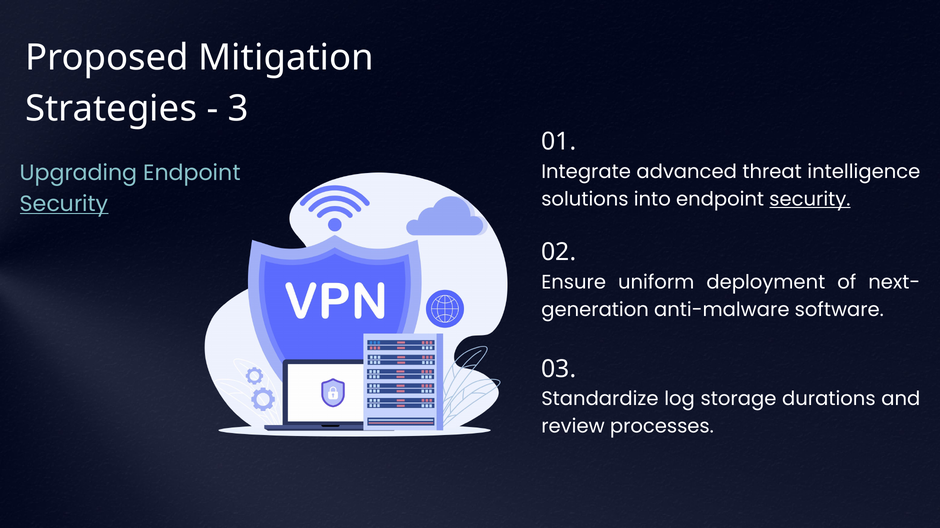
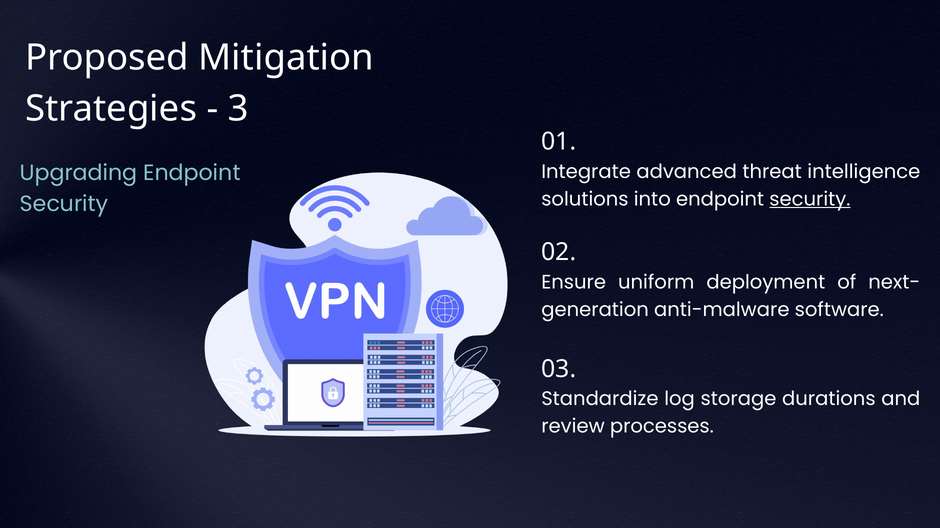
Security underline: present -> none (64, 204)
